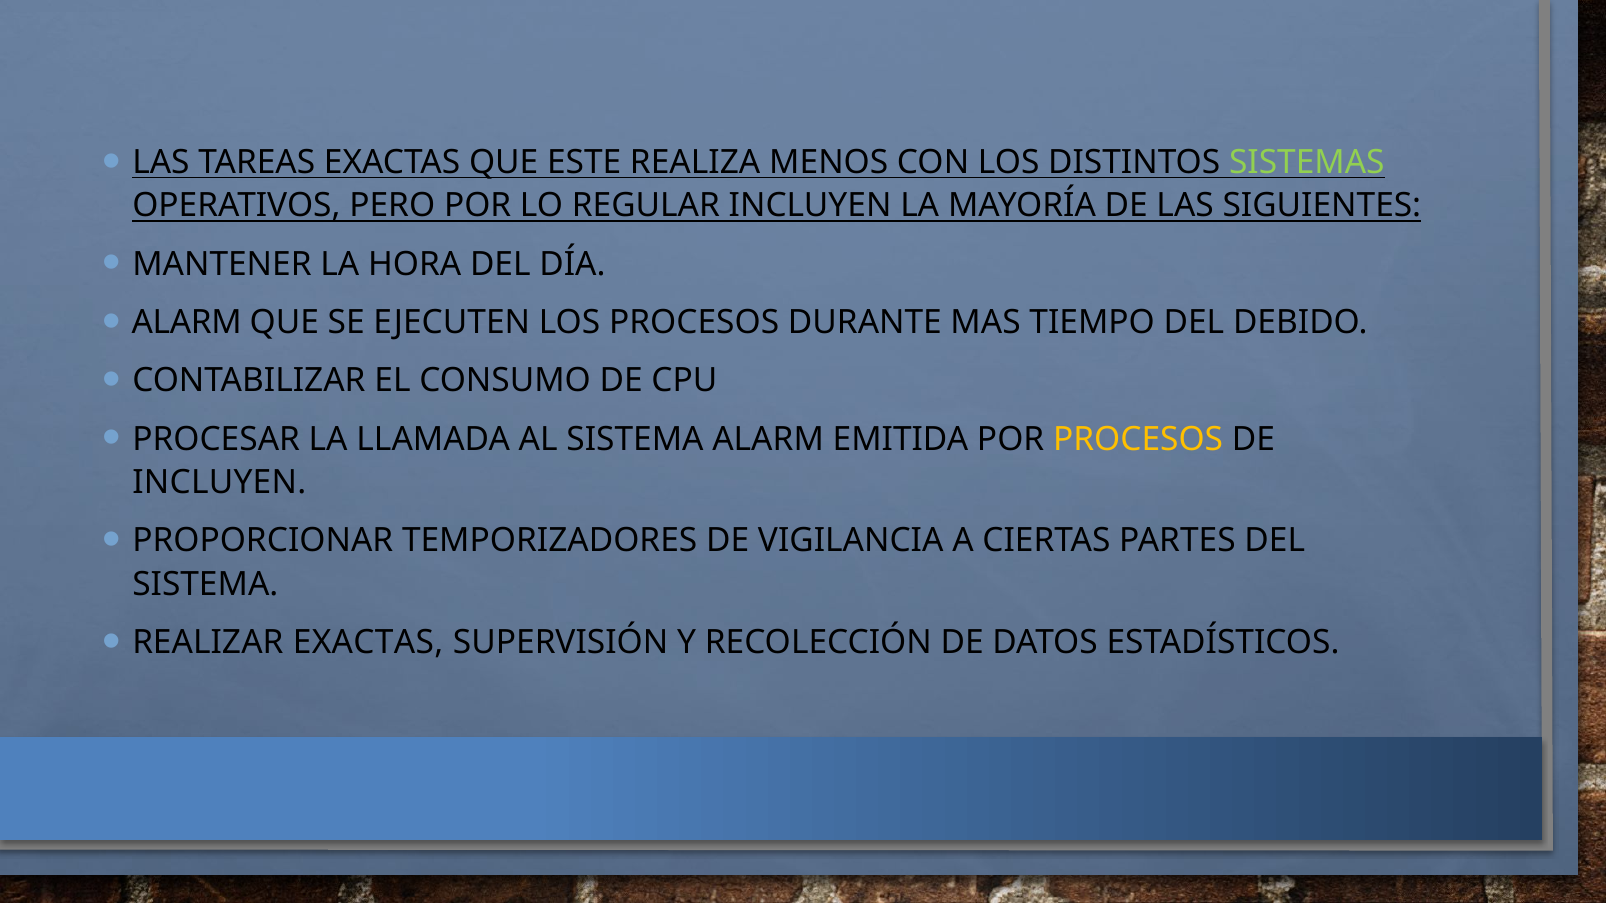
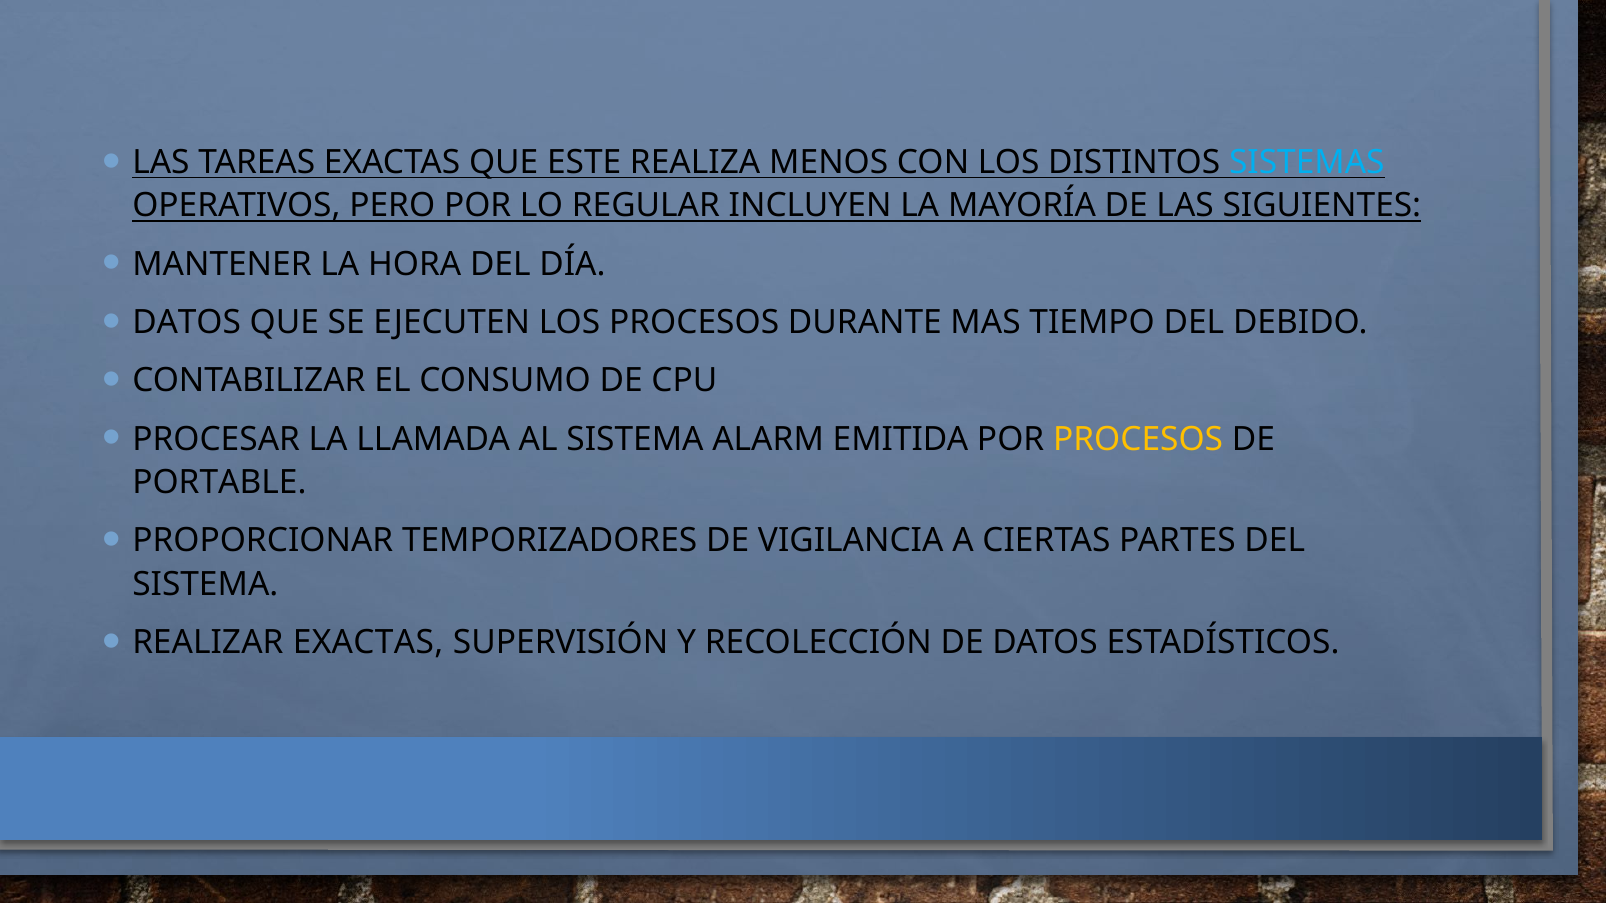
SISTEMAS colour: light green -> light blue (1307, 162)
ALARM: ALARM -> DATOS (187, 323)
INCLUYEN: INCLUYEN -> PORTABLE (219, 483)
